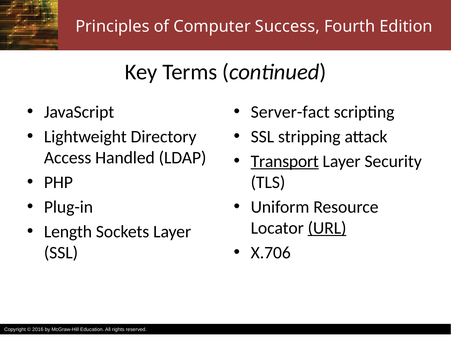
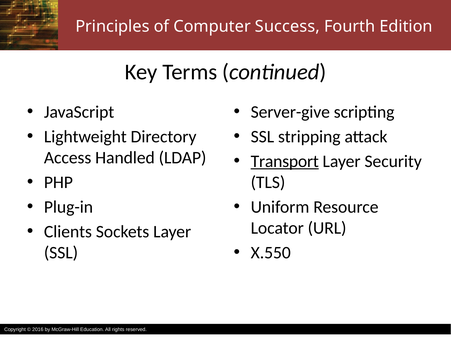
Server-fact: Server-fact -> Server-give (290, 112)
URL underline: present -> none (327, 228)
Length: Length -> Clients (68, 231)
X.706: X.706 -> X.550 (271, 252)
